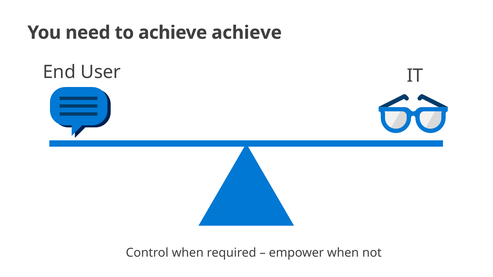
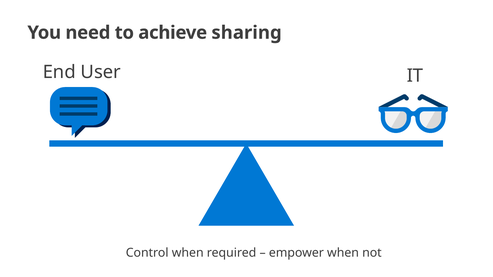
achieve achieve: achieve -> sharing (247, 33)
